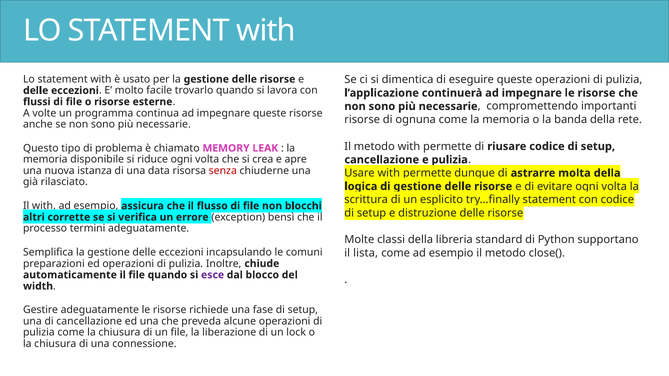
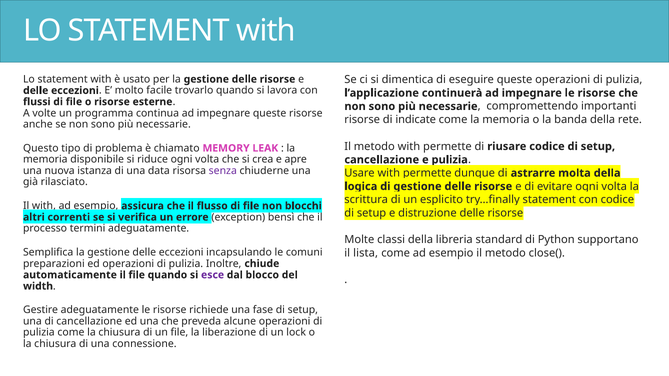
ognuna: ognuna -> indicate (416, 120)
senza colour: red -> purple (223, 171)
corrette: corrette -> correnti (69, 217)
